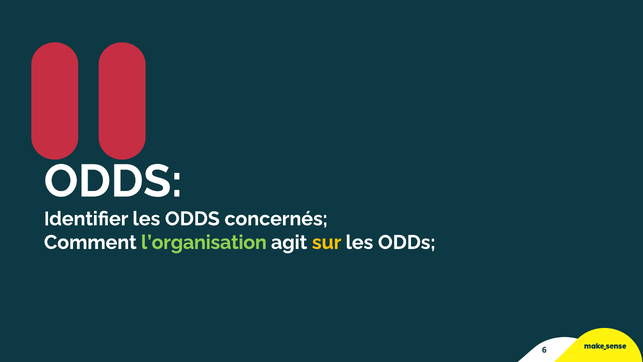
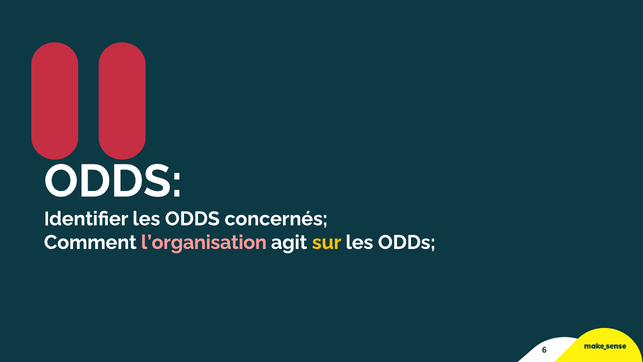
l’organisation colour: light green -> pink (204, 242)
